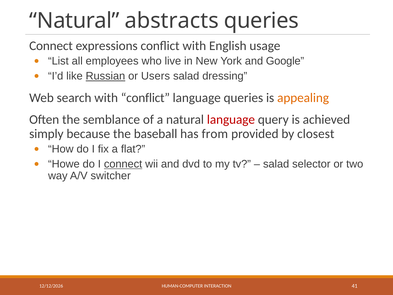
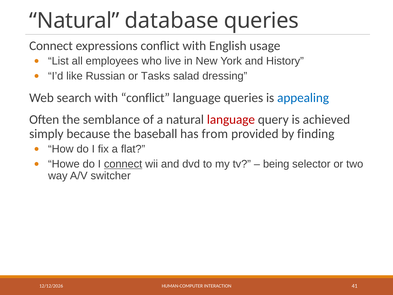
abstracts: abstracts -> database (172, 21)
Google: Google -> History (285, 61)
Russian underline: present -> none (105, 76)
Users: Users -> Tasks (156, 76)
appealing colour: orange -> blue (303, 98)
closest: closest -> finding (316, 134)
salad: salad -> being (276, 164)
